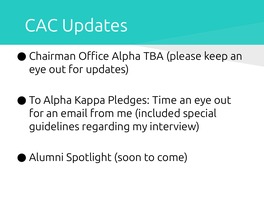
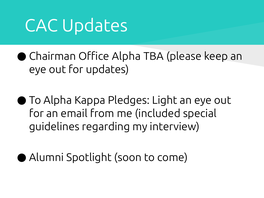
Time: Time -> Light (165, 100)
